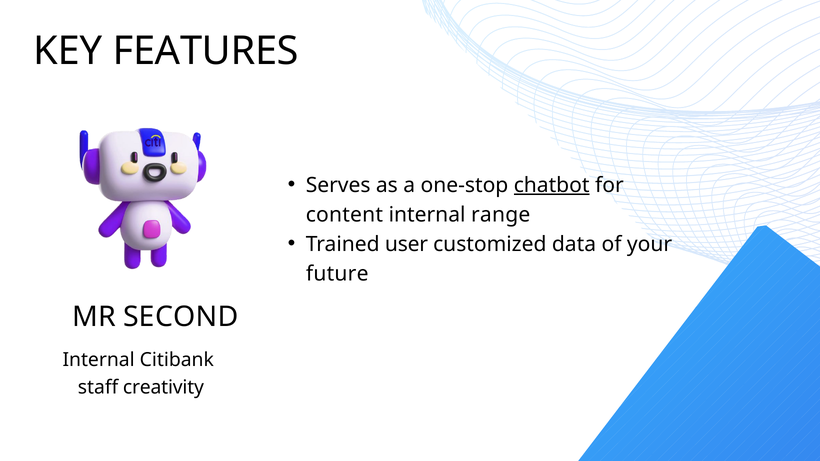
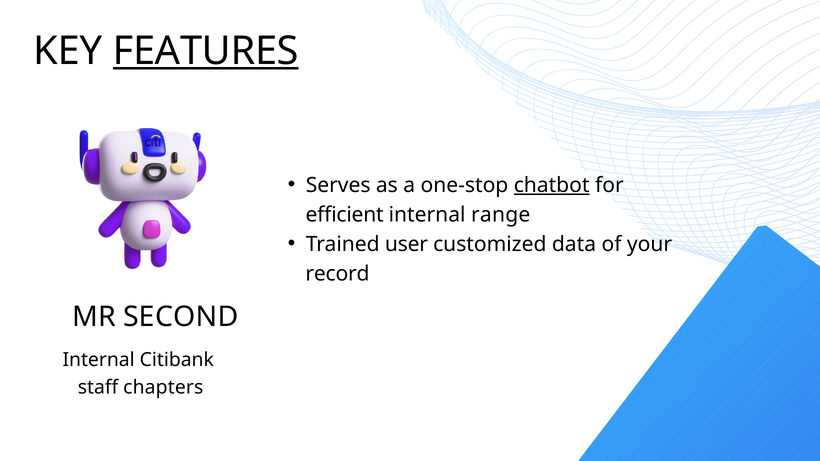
FEATURES underline: none -> present (206, 51)
content: content -> efficient (345, 215)
future: future -> record (337, 274)
creativity: creativity -> chapters (163, 387)
